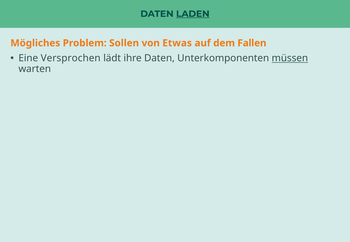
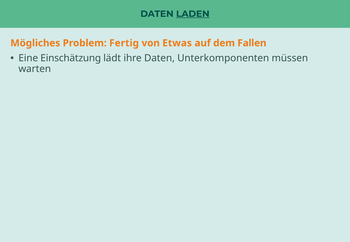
Sollen: Sollen -> Fertig (124, 43)
Versprochen: Versprochen -> Einschätzung (71, 58)
müssen underline: present -> none (290, 58)
